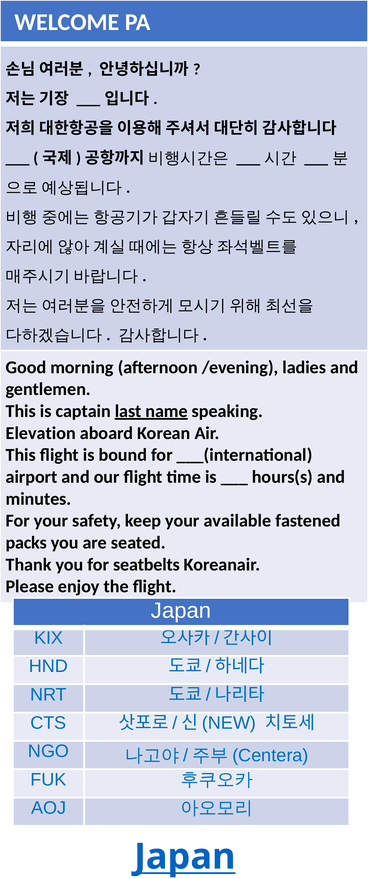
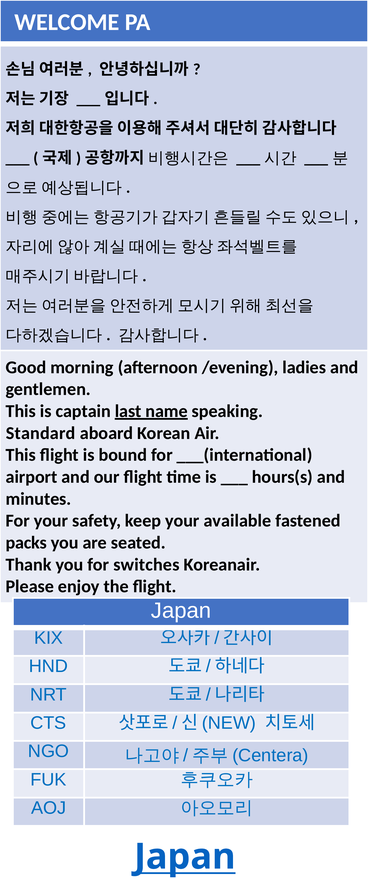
Elevation: Elevation -> Standard (41, 434)
seatbelts: seatbelts -> switches (146, 566)
